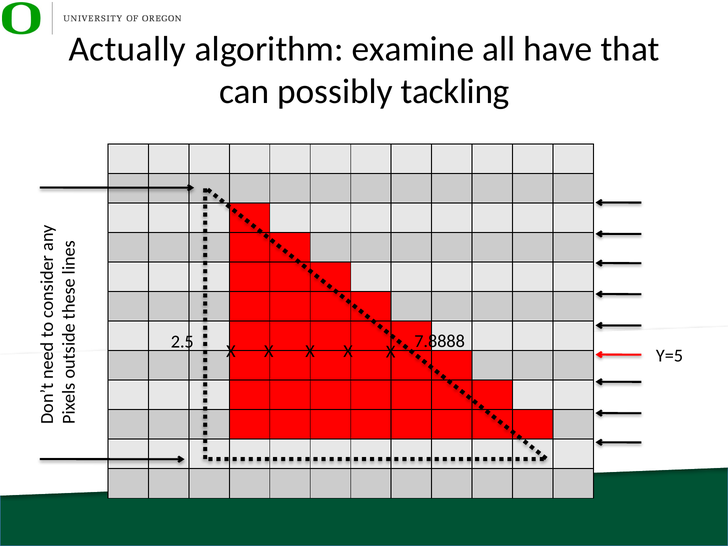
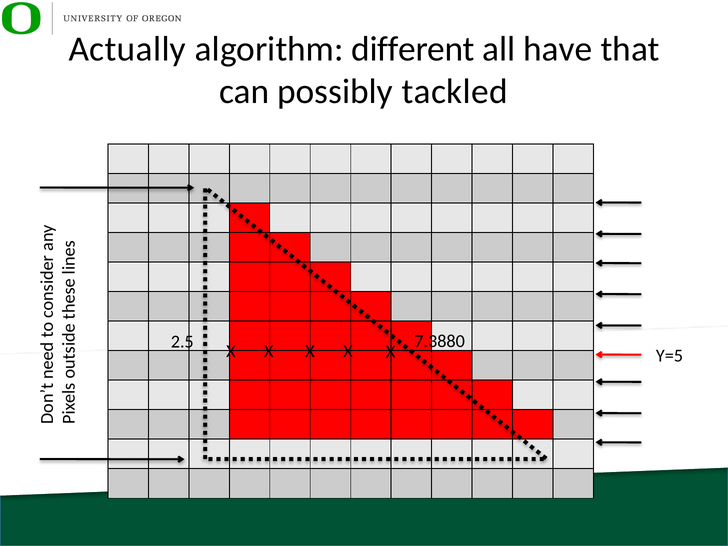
examine: examine -> different (413, 49)
tackling: tackling -> tackled (455, 92)
7.8888: 7.8888 -> 7.3880 (440, 341)
